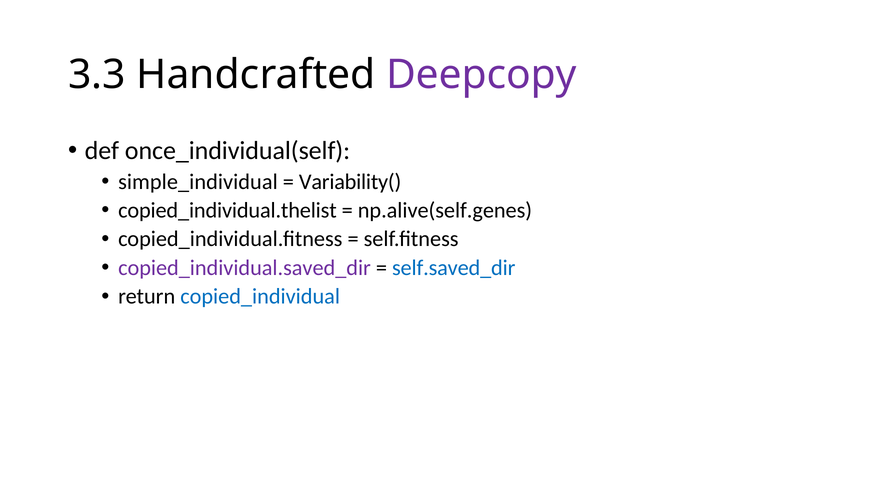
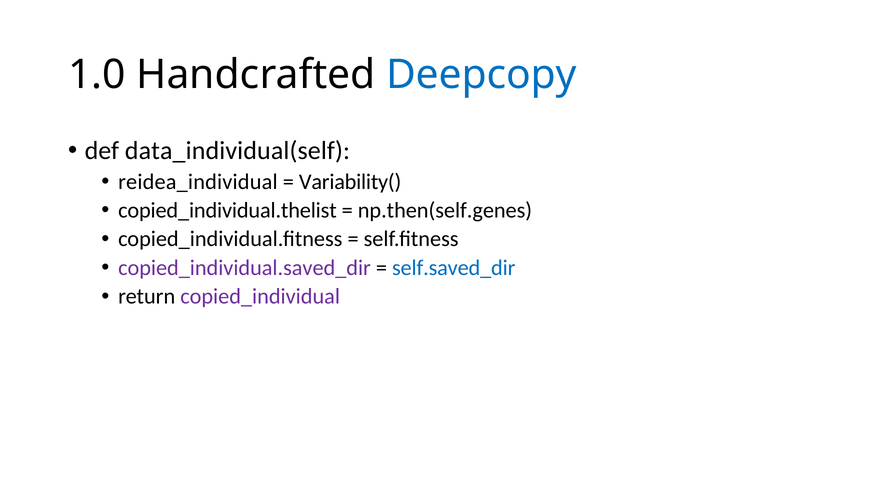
3.3: 3.3 -> 1.0 (97, 75)
Deepcopy colour: purple -> blue (481, 75)
once_individual(self: once_individual(self -> data_individual(self (237, 151)
simple_individual: simple_individual -> reidea_individual (198, 182)
np.alive(self.genes: np.alive(self.genes -> np.then(self.genes (445, 210)
copied_individual colour: blue -> purple (260, 296)
